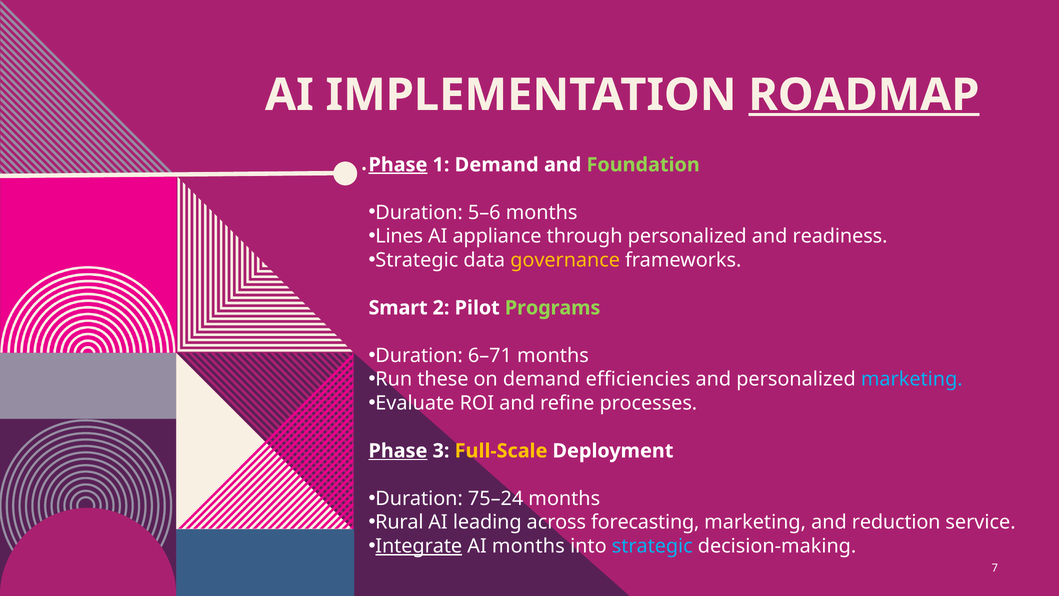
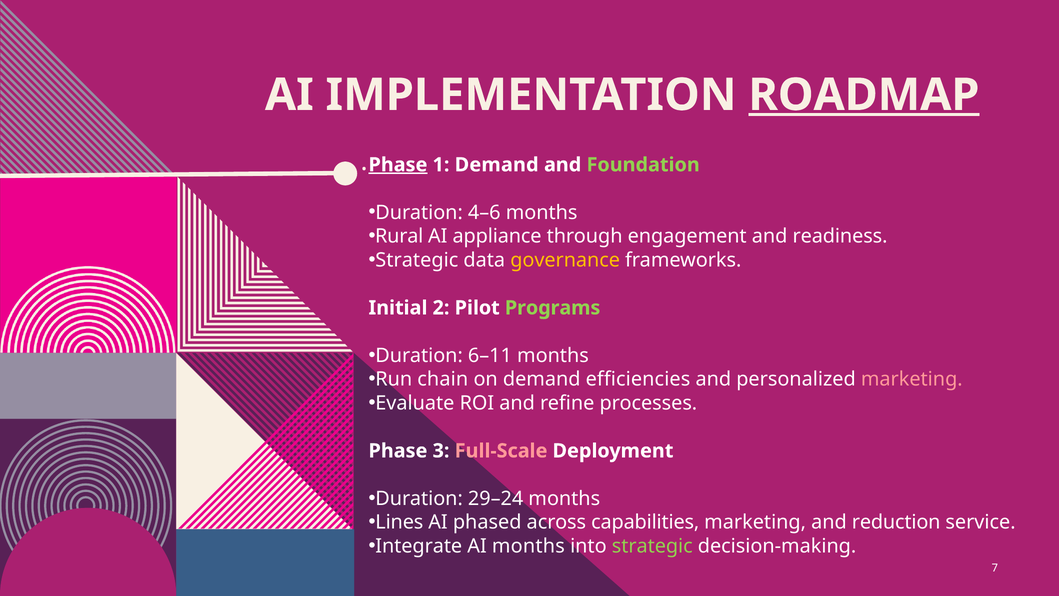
5–6: 5–6 -> 4–6 (484, 212)
Lines: Lines -> Rural (399, 236)
through personalized: personalized -> engagement (687, 236)
Smart: Smart -> Initial (398, 308)
6–71: 6–71 -> 6–11 (490, 355)
these: these -> chain (443, 379)
marketing colour: light blue -> pink (912, 379)
Phase underline: present -> none (398, 451)
Full-Scale colour: yellow -> pink (501, 451)
75–24: 75–24 -> 29–24 (496, 498)
Rural: Rural -> Lines (399, 522)
leading: leading -> phased (487, 522)
forecasting: forecasting -> capabilities (645, 522)
Integrate underline: present -> none (419, 546)
strategic colour: light blue -> light green (652, 546)
